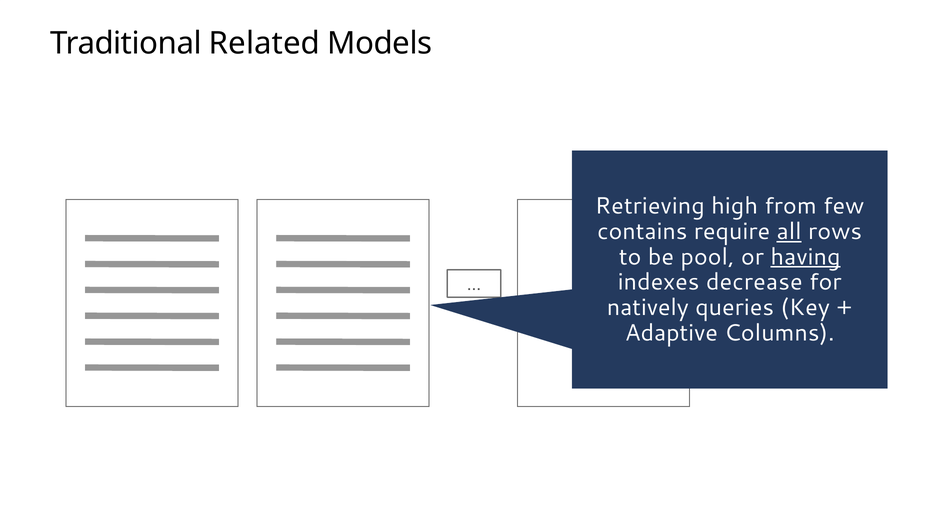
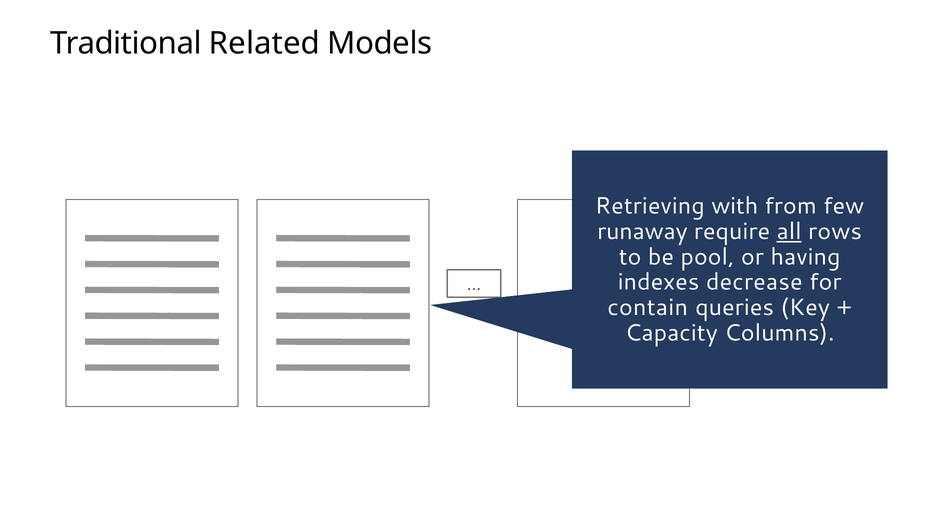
high: high -> with (735, 206)
contains: contains -> runaway (642, 231)
having underline: present -> none (805, 257)
natively: natively -> contain (648, 307)
Adaptive: Adaptive -> Capacity (671, 333)
